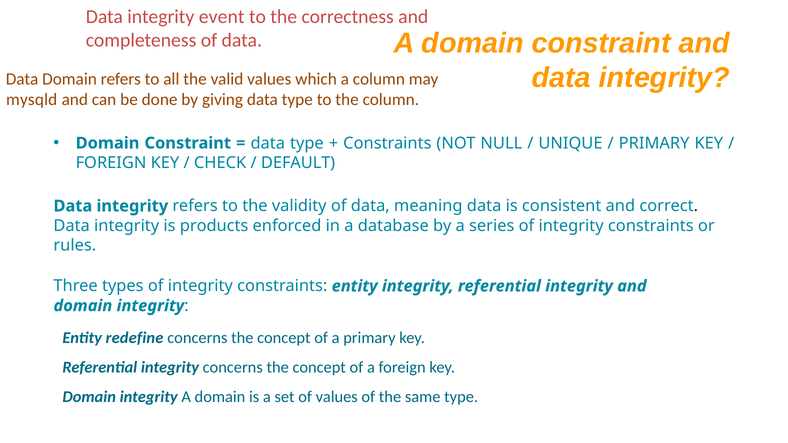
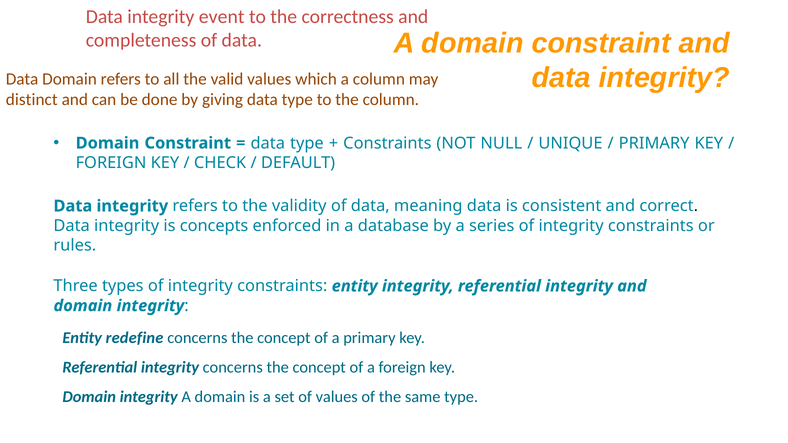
mysqld: mysqld -> distinct (32, 100)
products: products -> concepts (214, 226)
